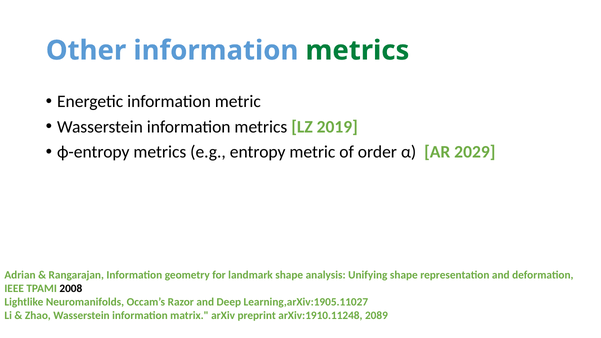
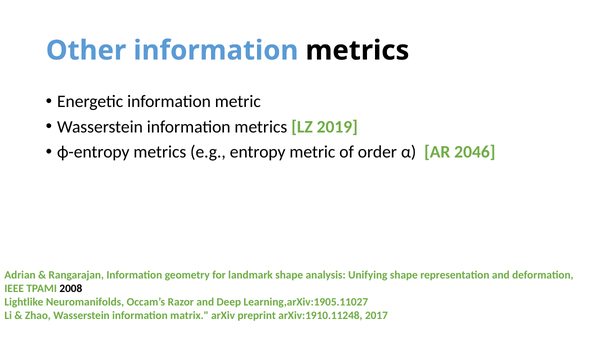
metrics colour: green -> black (357, 50)
2029: 2029 -> 2046 (475, 152)
2089: 2089 -> 2017 (376, 316)
